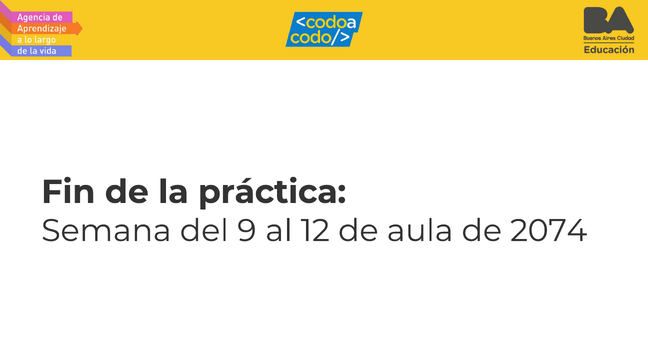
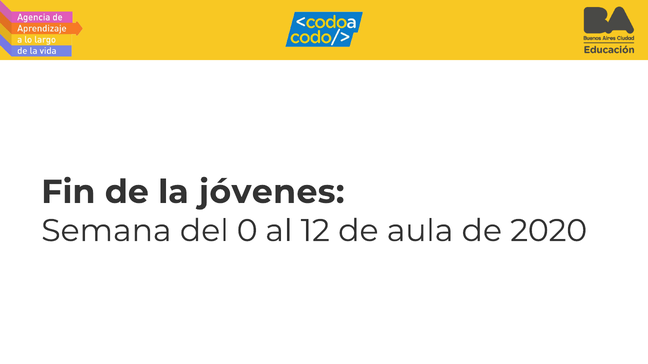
práctica: práctica -> jóvenes (272, 192)
9: 9 -> 0 (247, 231)
2074: 2074 -> 2020 (549, 231)
